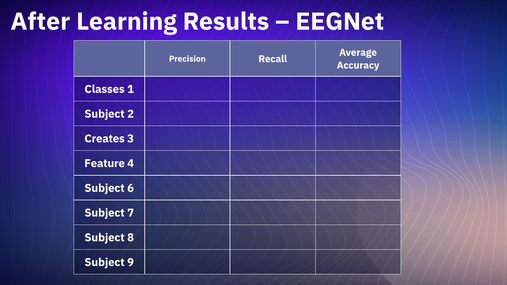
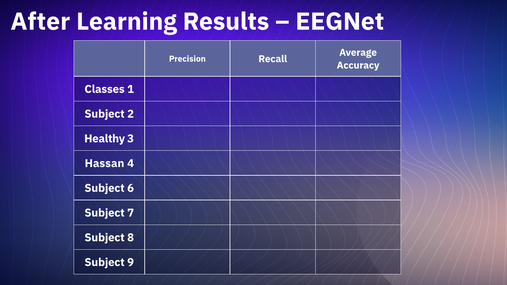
Creates: Creates -> Healthy (105, 139)
Feature: Feature -> Hassan (104, 163)
